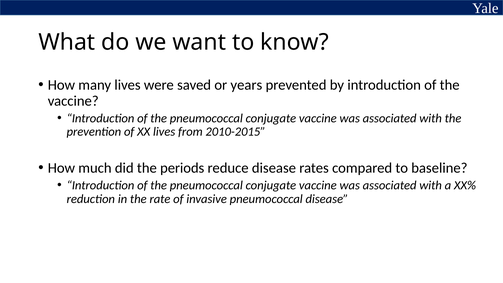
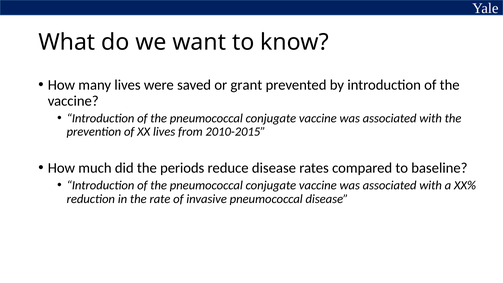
years: years -> grant (246, 85)
